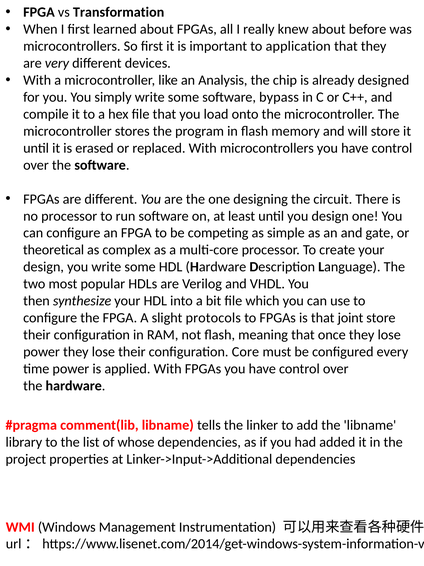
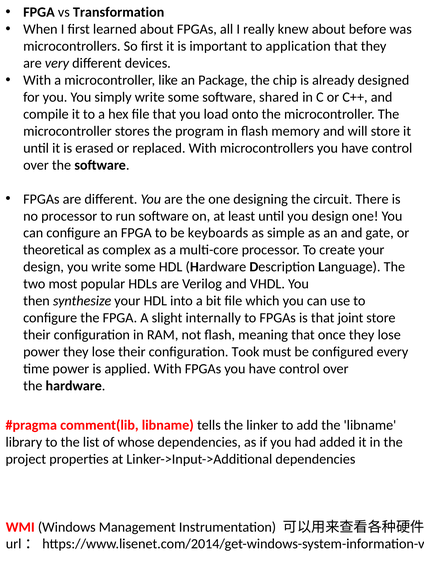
Analysis: Analysis -> Package (223, 80)
bypass: bypass -> shared (279, 97)
competing: competing -> keyboards (218, 233)
protocols: protocols -> internally (213, 318)
Core: Core -> Took (246, 351)
